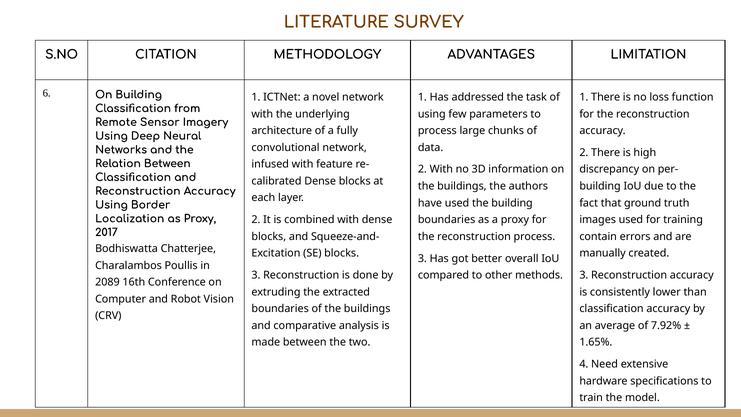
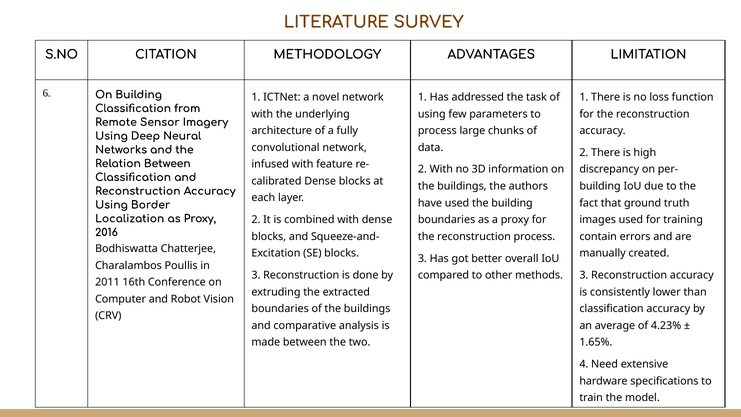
2017: 2017 -> 2016 (106, 232)
2089: 2089 -> 2011 (107, 282)
7.92%: 7.92% -> 4.23% (666, 325)
